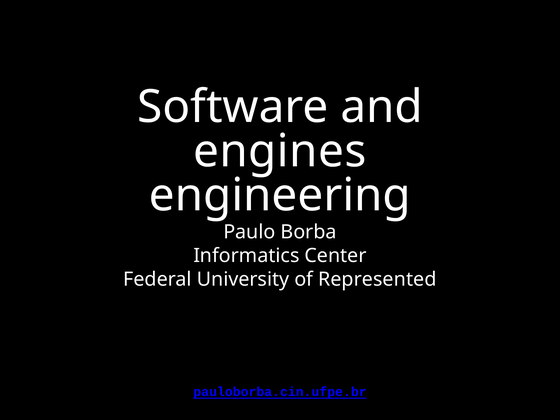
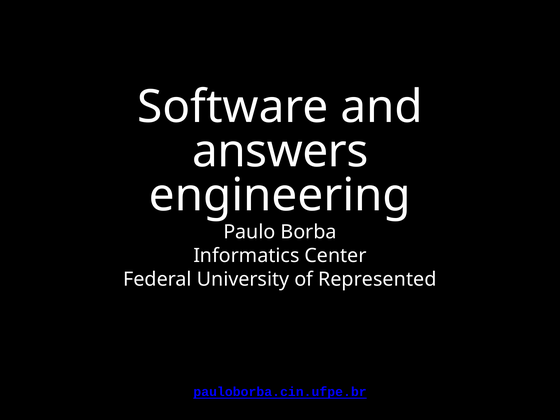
engines: engines -> answers (280, 151)
